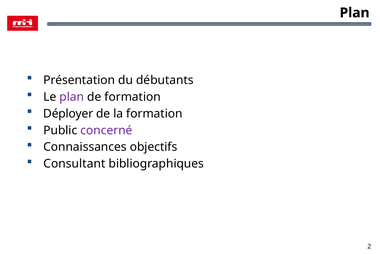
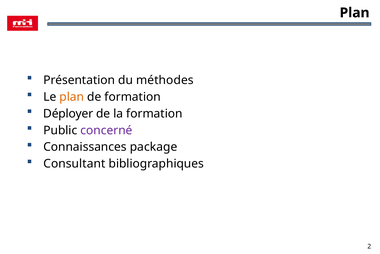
débutants: débutants -> méthodes (165, 80)
plan colour: purple -> orange (72, 97)
objectifs: objectifs -> package (154, 147)
